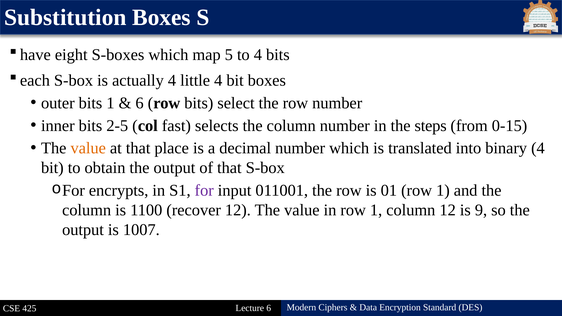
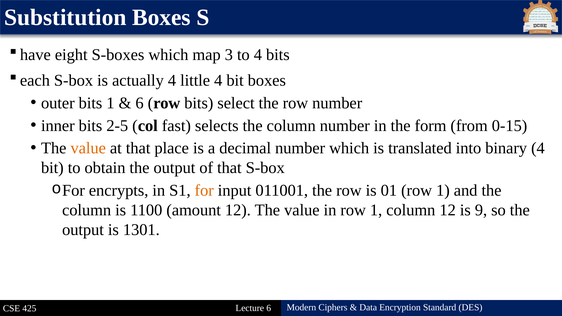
5: 5 -> 3 (229, 55)
steps: steps -> form (431, 126)
for colour: purple -> orange (204, 191)
recover: recover -> amount (194, 210)
1007: 1007 -> 1301 (141, 230)
